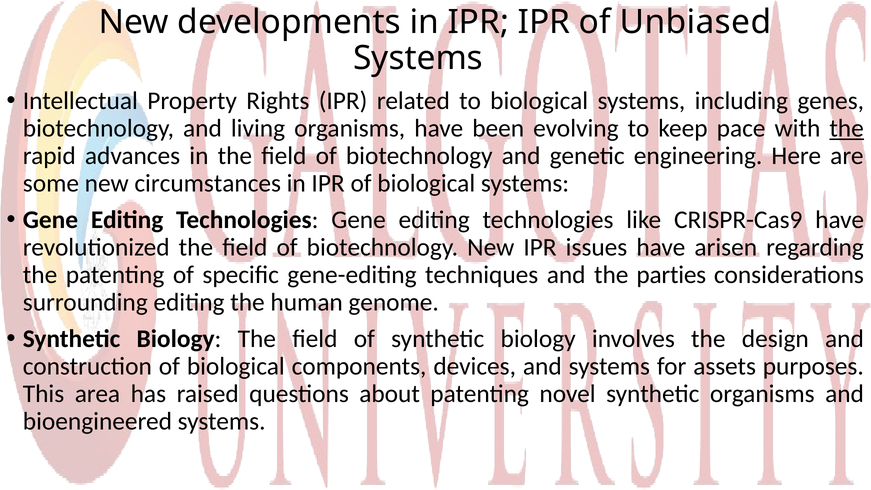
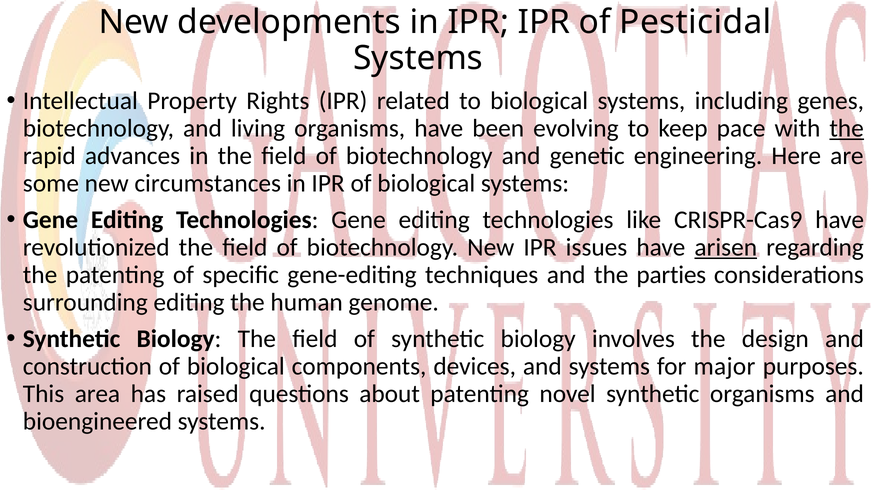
Unbiased: Unbiased -> Pesticidal (695, 22)
arisen underline: none -> present (726, 247)
assets: assets -> major (724, 366)
